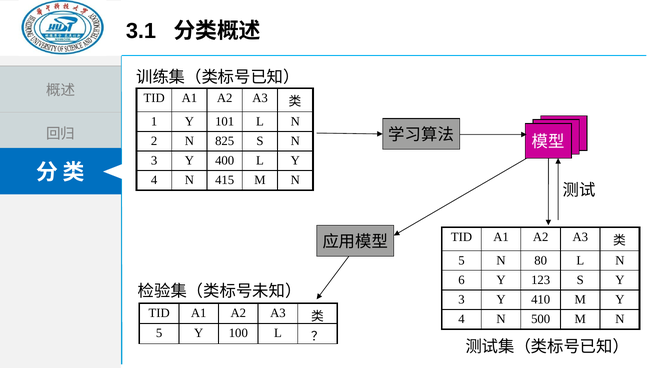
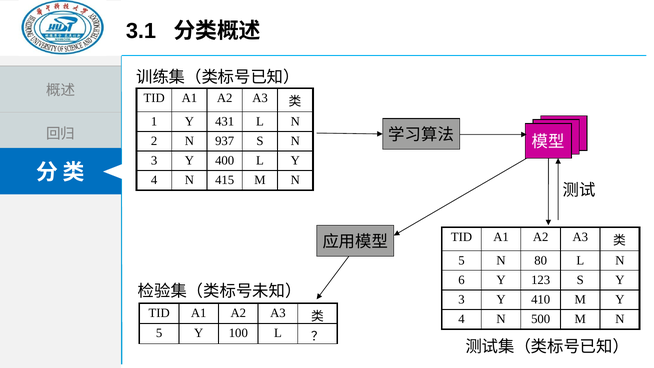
101: 101 -> 431 (225, 121)
825: 825 -> 937 (225, 141)
